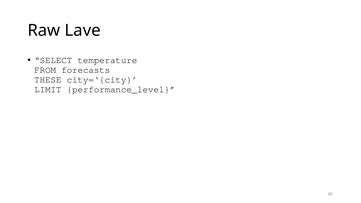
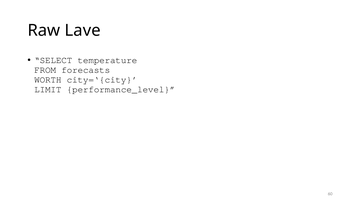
THESE: THESE -> WORTH (48, 80)
